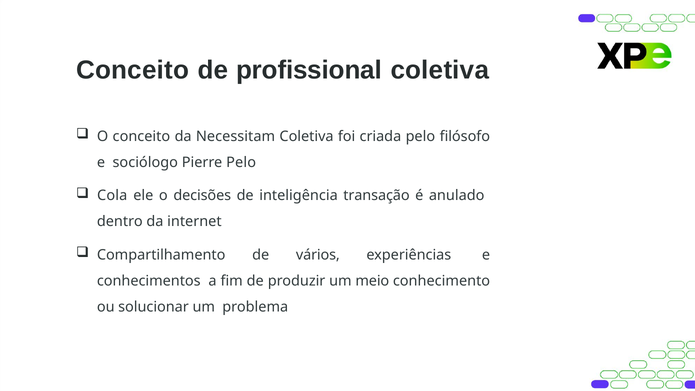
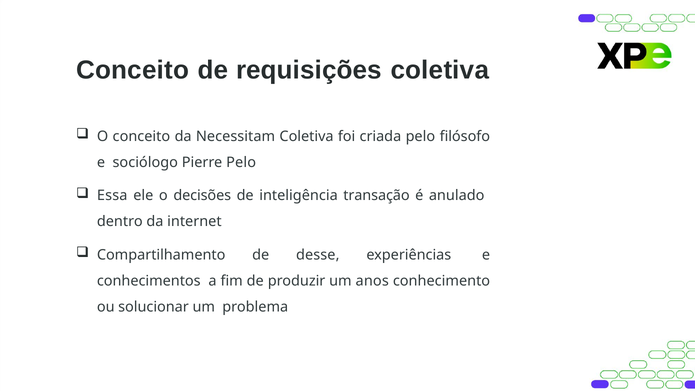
profissional: profissional -> requisições (309, 70)
Cola: Cola -> Essa (112, 196)
vários: vários -> desse (318, 255)
meio: meio -> anos (372, 281)
